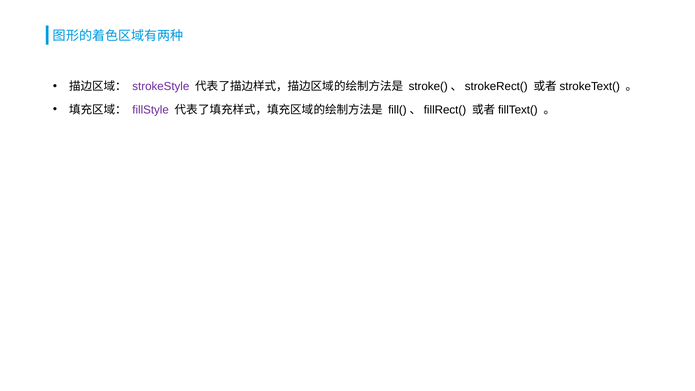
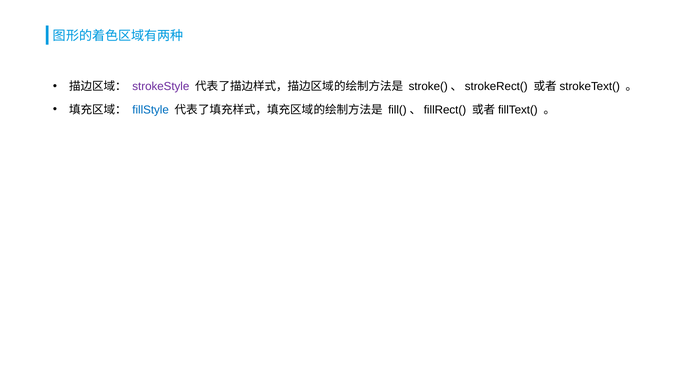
fillStyle colour: purple -> blue (151, 110)
